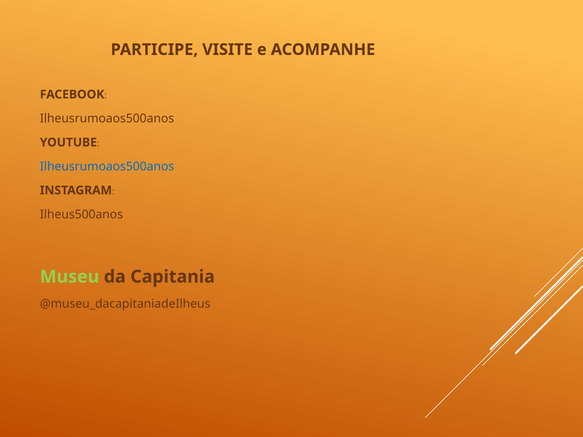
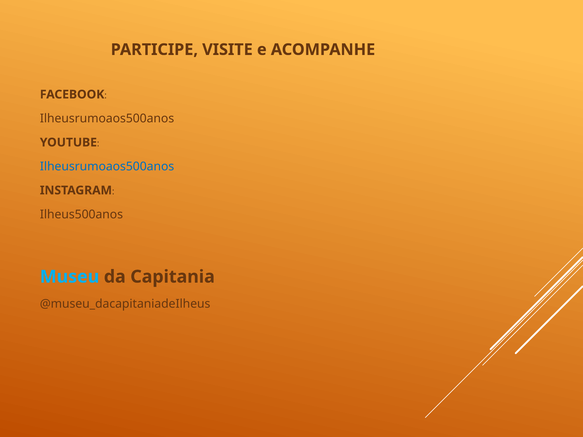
Museu colour: light green -> light blue (70, 277)
